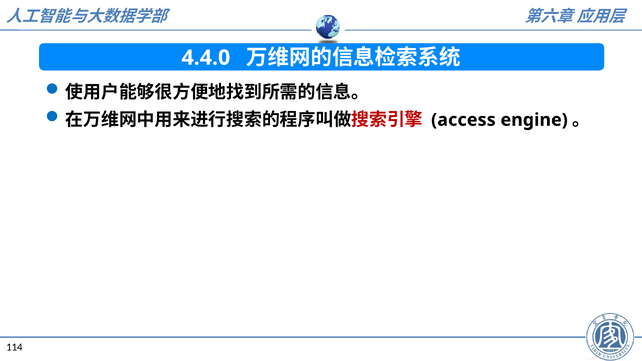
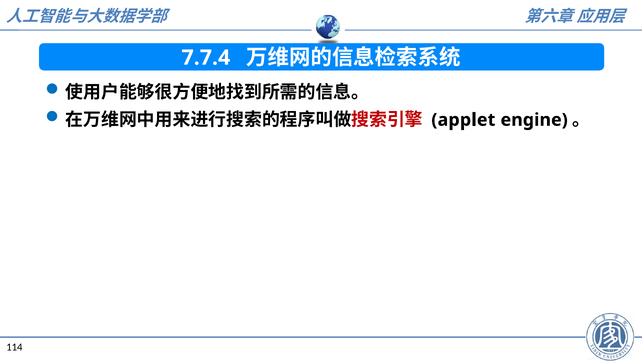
4.4.0: 4.4.0 -> 7.7.4 (206, 58)
access: access -> applet (463, 120)
